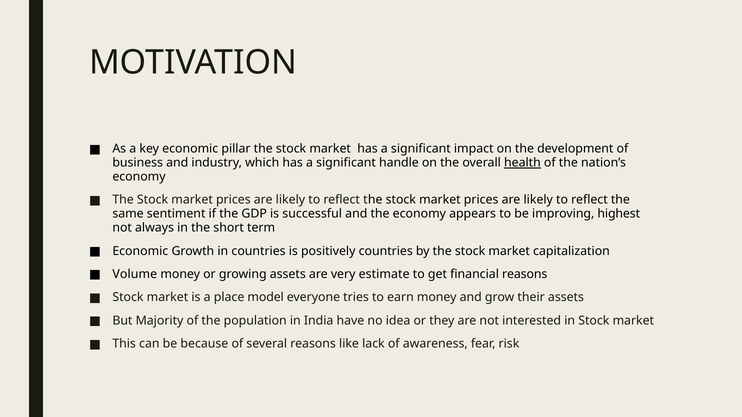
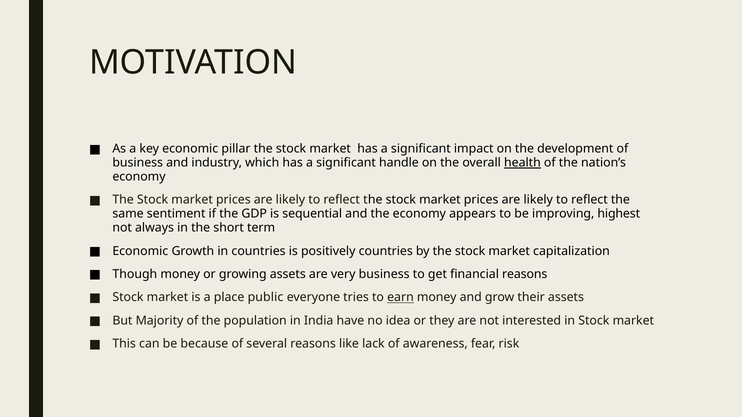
successful: successful -> sequential (312, 214)
Volume: Volume -> Though (135, 274)
very estimate: estimate -> business (384, 274)
model: model -> public (266, 298)
earn underline: none -> present (400, 298)
